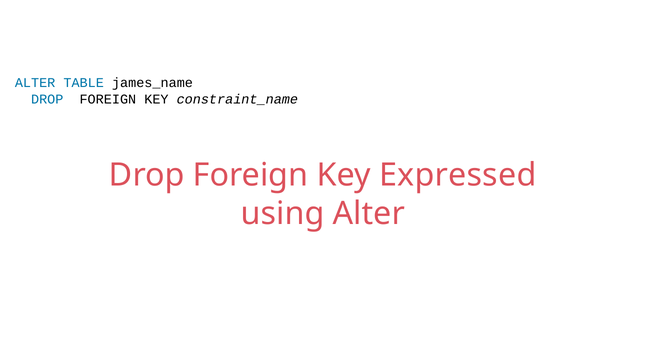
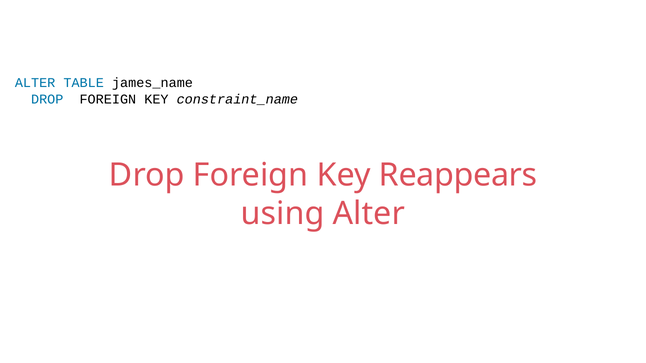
Expressed: Expressed -> Reappears (458, 175)
